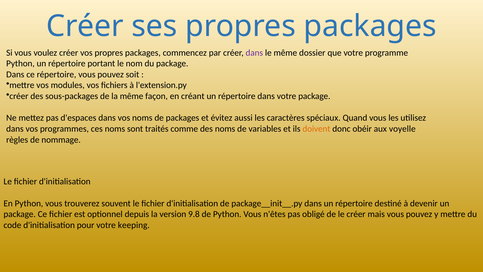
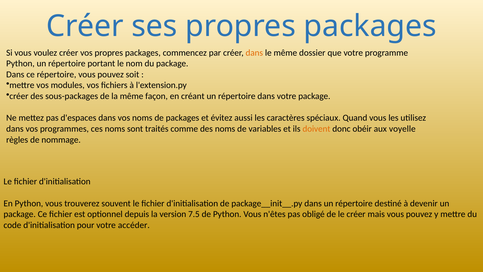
dans colour: purple -> orange (254, 53)
9.8: 9.8 -> 7.5 (194, 214)
keeping: keeping -> accéder (134, 225)
